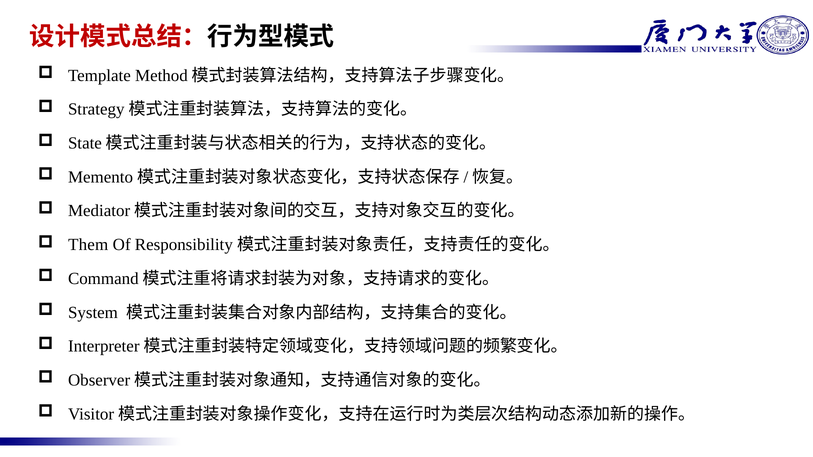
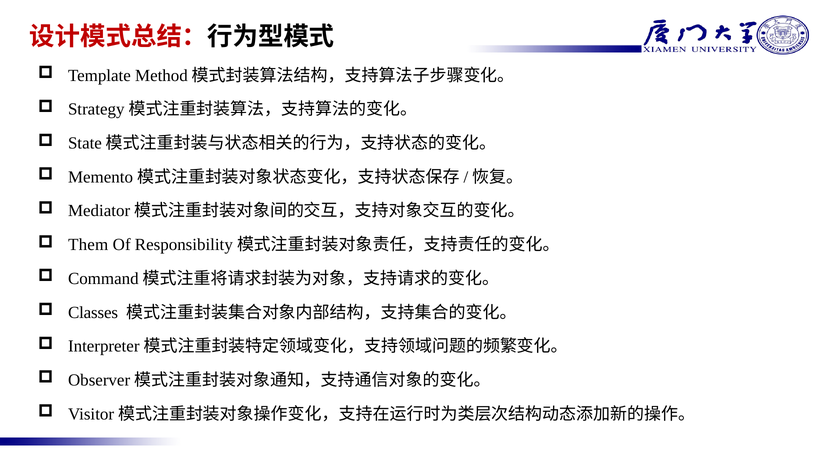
System: System -> Classes (93, 313)
